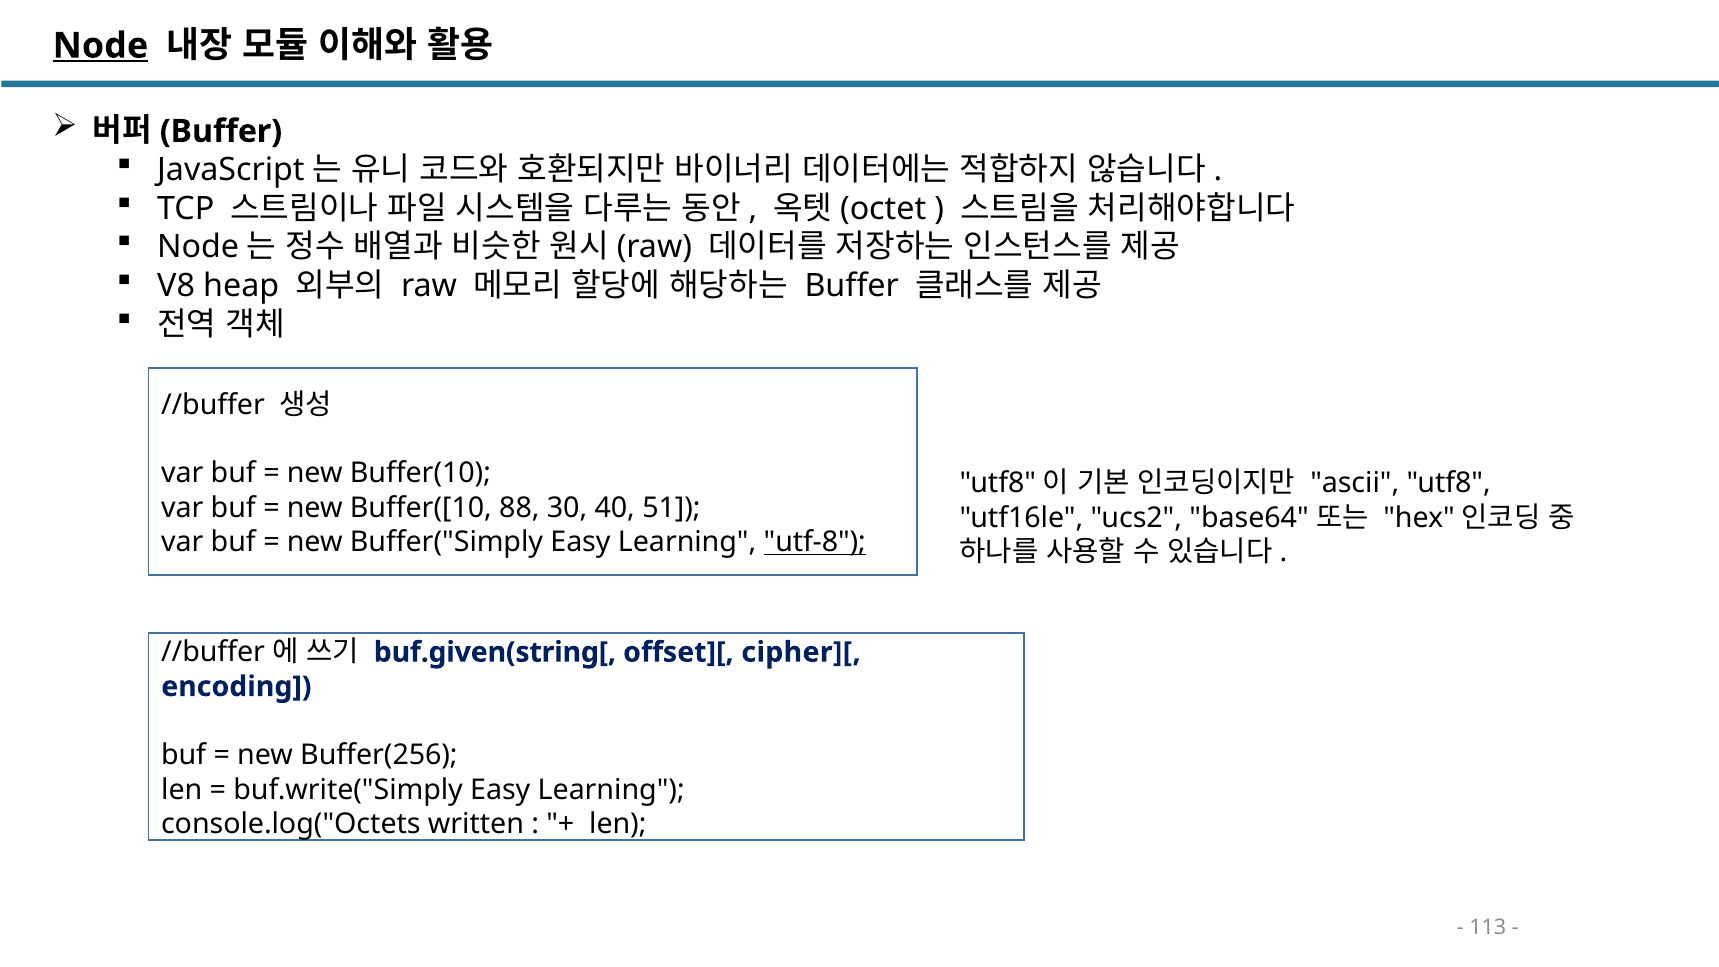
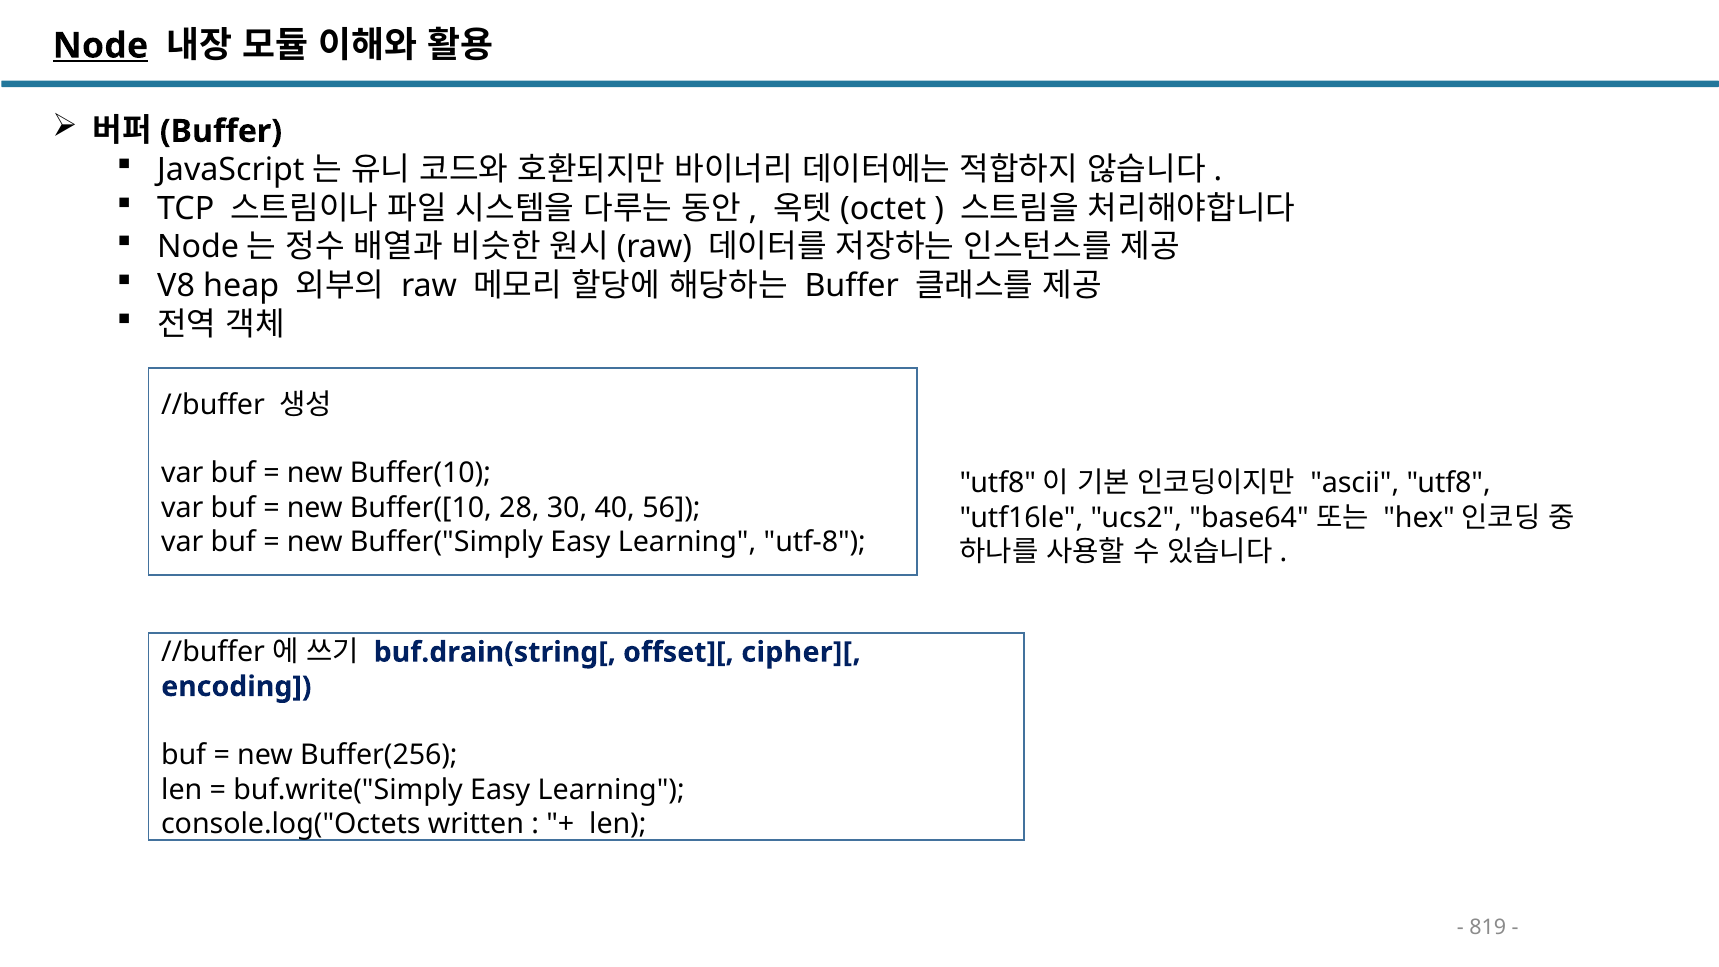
88: 88 -> 28 (519, 508)
51: 51 -> 56 (671, 508)
utf-8 underline: present -> none (815, 542)
buf.given(string[: buf.given(string[ -> buf.drain(string[ (495, 652)
113: 113 -> 819 (1488, 928)
